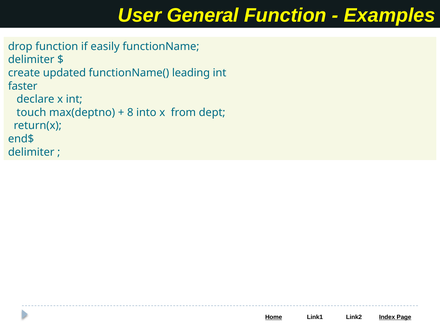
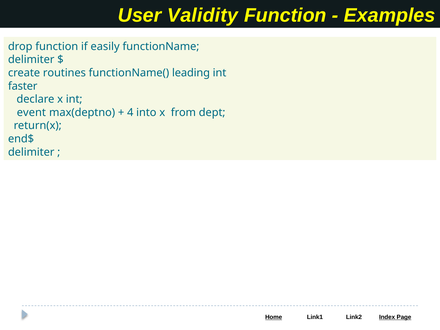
General: General -> Validity (203, 15)
updated: updated -> routines (64, 73)
touch: touch -> event (31, 112)
8: 8 -> 4 (130, 112)
